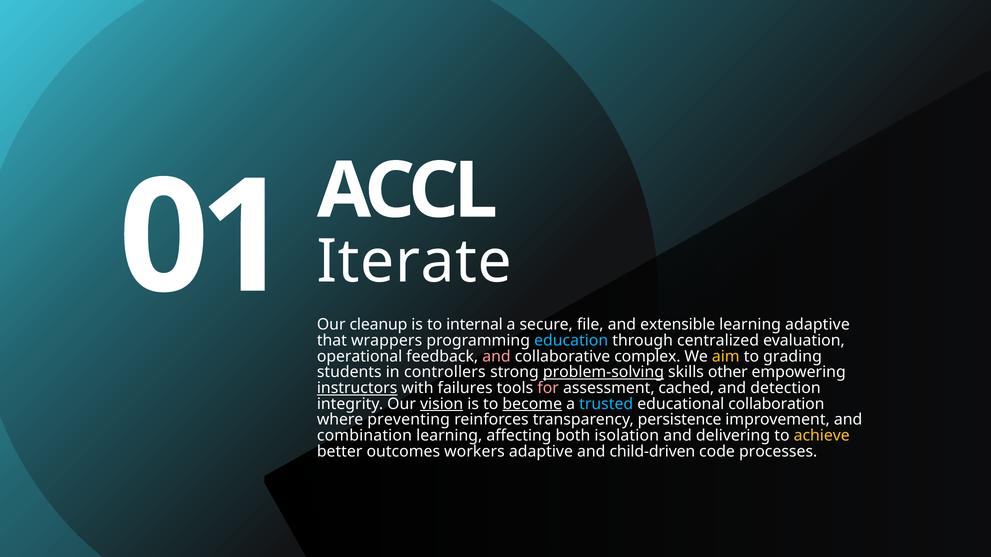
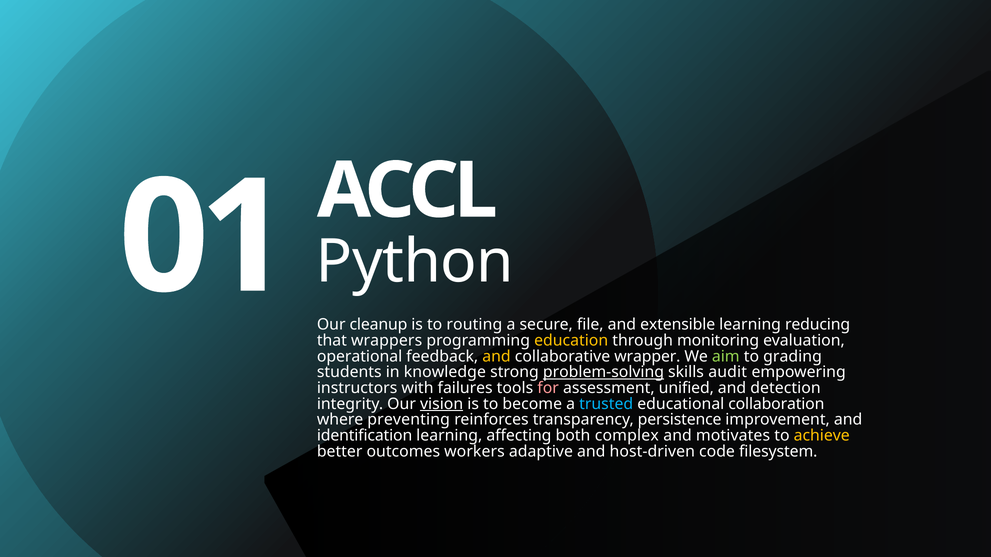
Iterate: Iterate -> Python (415, 262)
internal: internal -> routing (474, 325)
learning adaptive: adaptive -> reducing (818, 325)
education colour: light blue -> yellow (571, 341)
centralized: centralized -> monitoring (718, 341)
and colour: pink -> yellow (497, 357)
complex: complex -> wrapper (647, 357)
aim colour: yellow -> light green (726, 357)
controllers: controllers -> knowledge (445, 372)
other: other -> audit (728, 372)
instructors underline: present -> none (357, 388)
cached: cached -> unified (686, 388)
become underline: present -> none (532, 404)
combination: combination -> identification (365, 436)
isolation: isolation -> complex (627, 436)
delivering: delivering -> motivates (733, 436)
child-driven: child-driven -> host-driven (652, 452)
processes: processes -> filesystem (778, 452)
